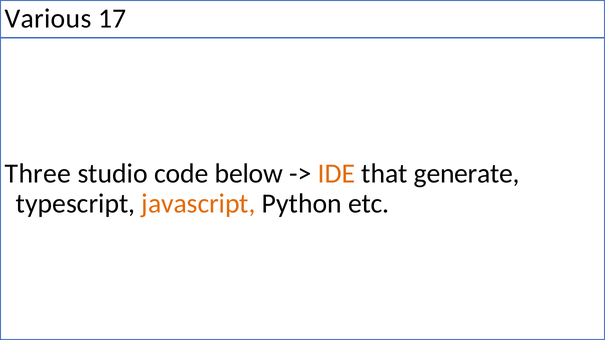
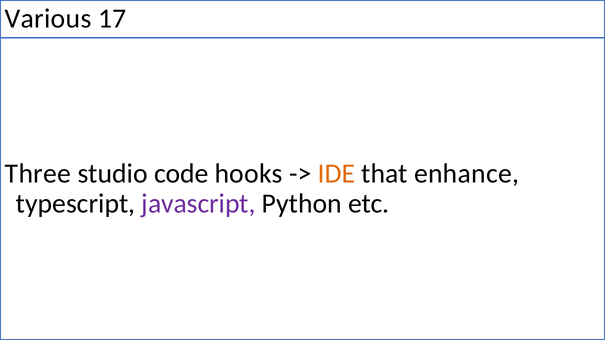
below: below -> hooks (249, 174)
generate: generate -> enhance (467, 174)
javascript colour: orange -> purple (199, 204)
